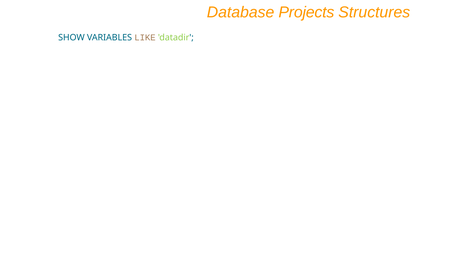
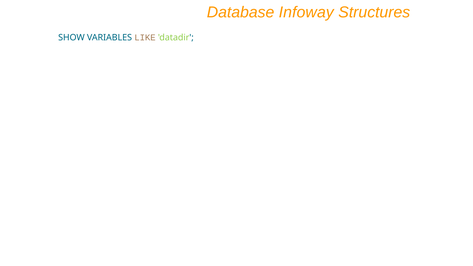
Projects: Projects -> Infoway (306, 12)
